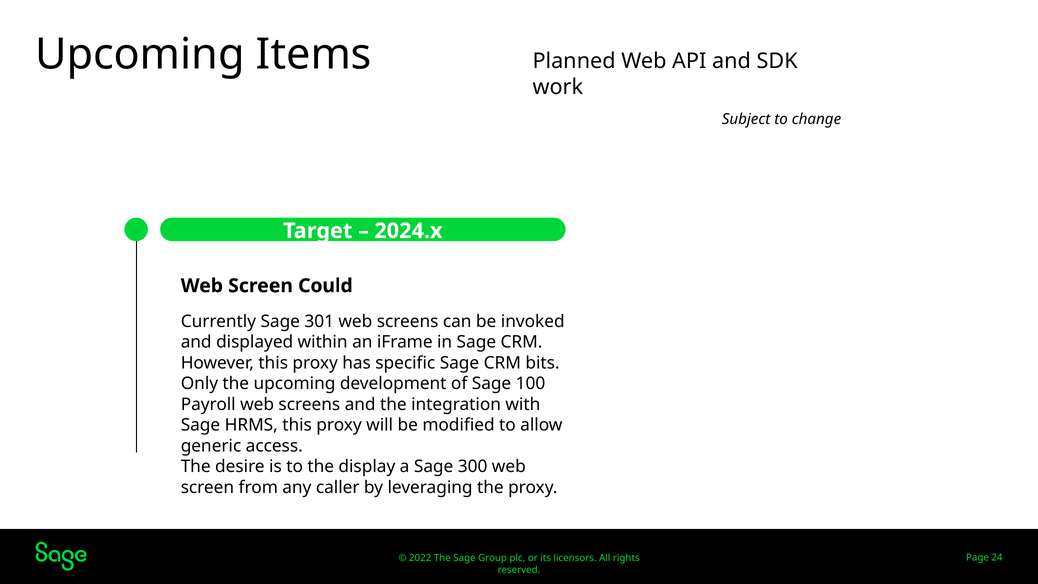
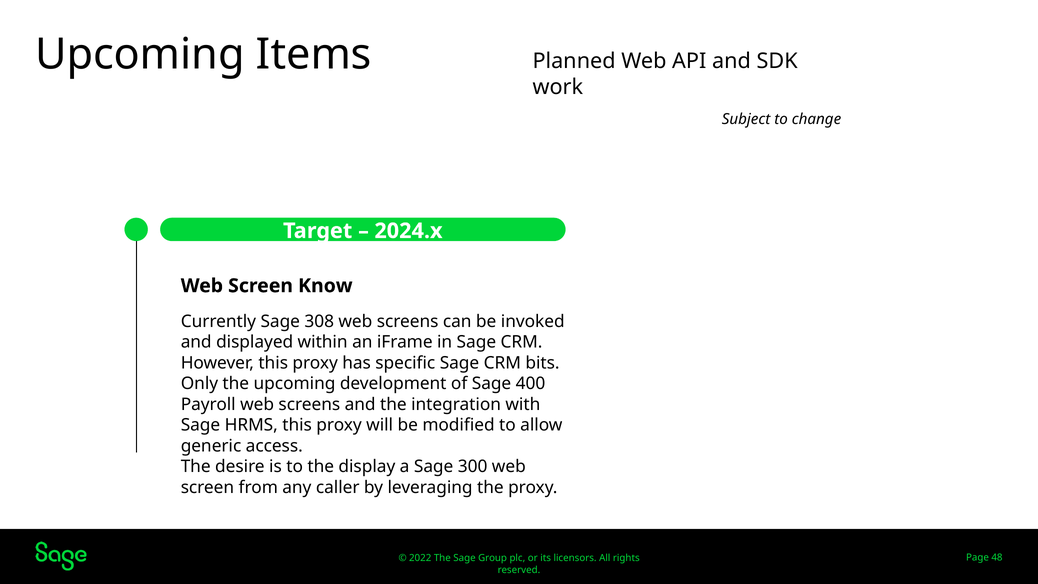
Could: Could -> Know (325, 286)
301: 301 -> 308 (319, 321)
100: 100 -> 400 (531, 384)
24: 24 -> 48 (997, 557)
